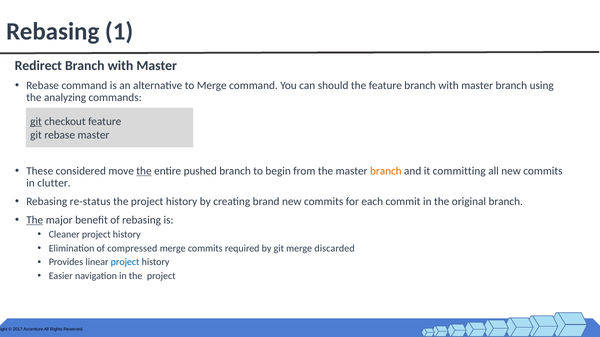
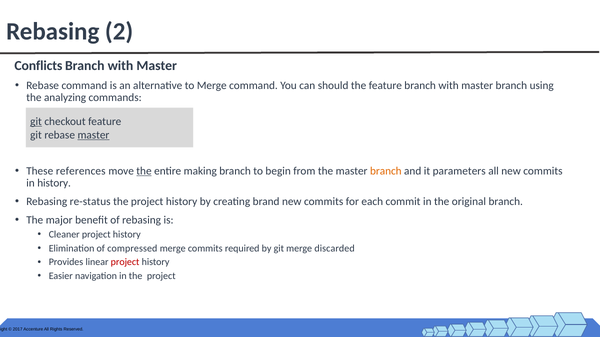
1: 1 -> 2 (119, 32)
Redirect: Redirect -> Conflicts (38, 66)
master underline: none -> present (93, 135)
considered: considered -> references (81, 171)
pushed: pushed -> making (200, 171)
committing: committing -> parameters (459, 171)
in clutter: clutter -> history (54, 183)
The underline: present -> none (35, 220)
project colour: blue -> red (125, 263)
